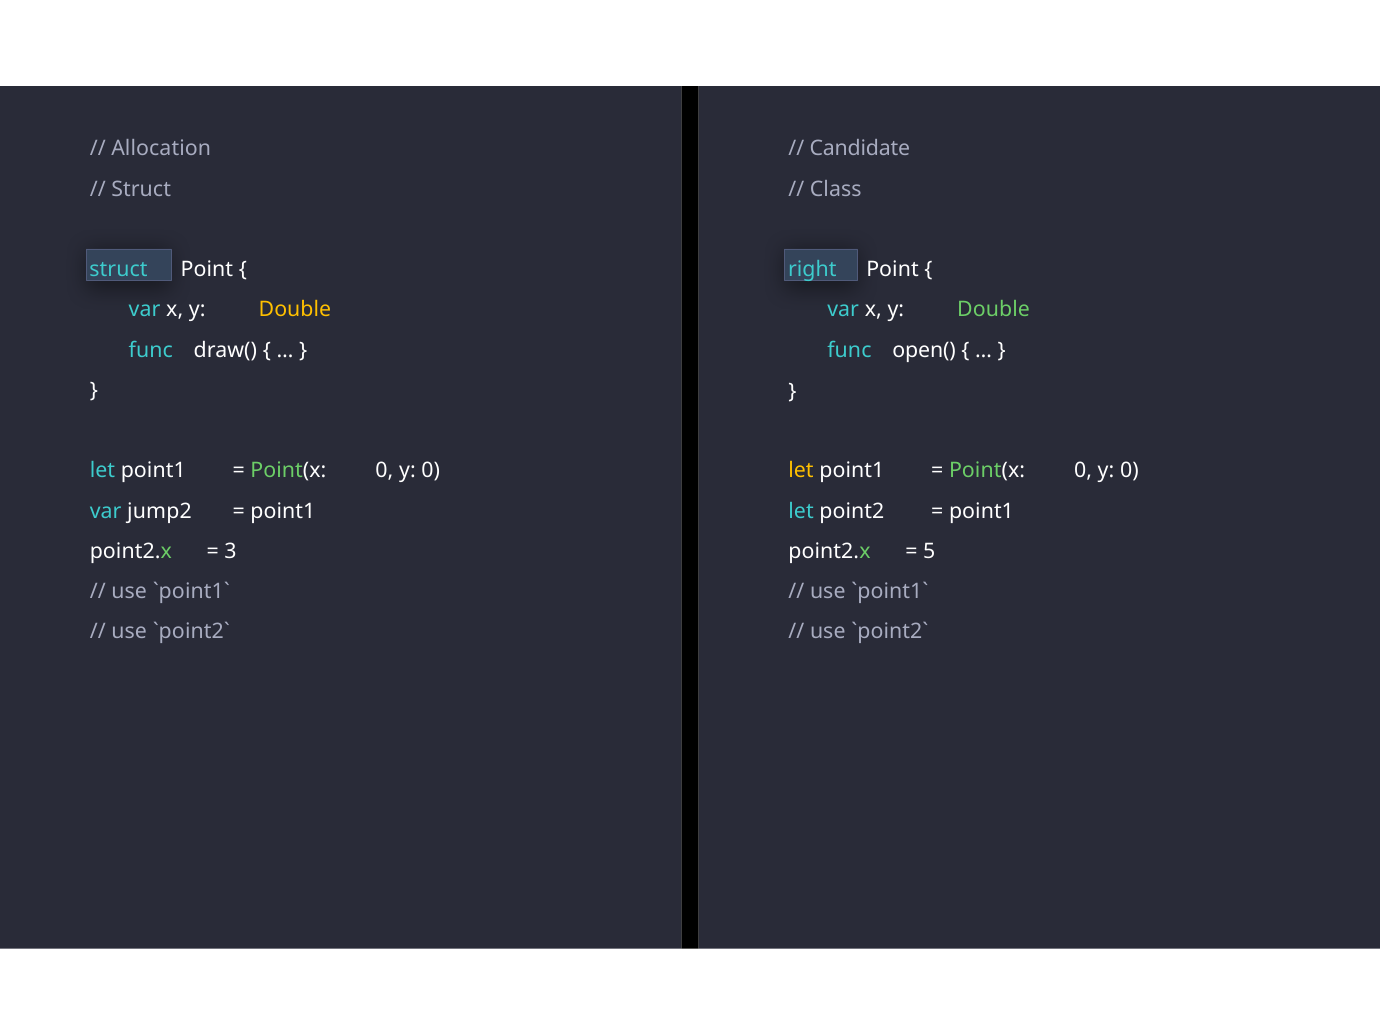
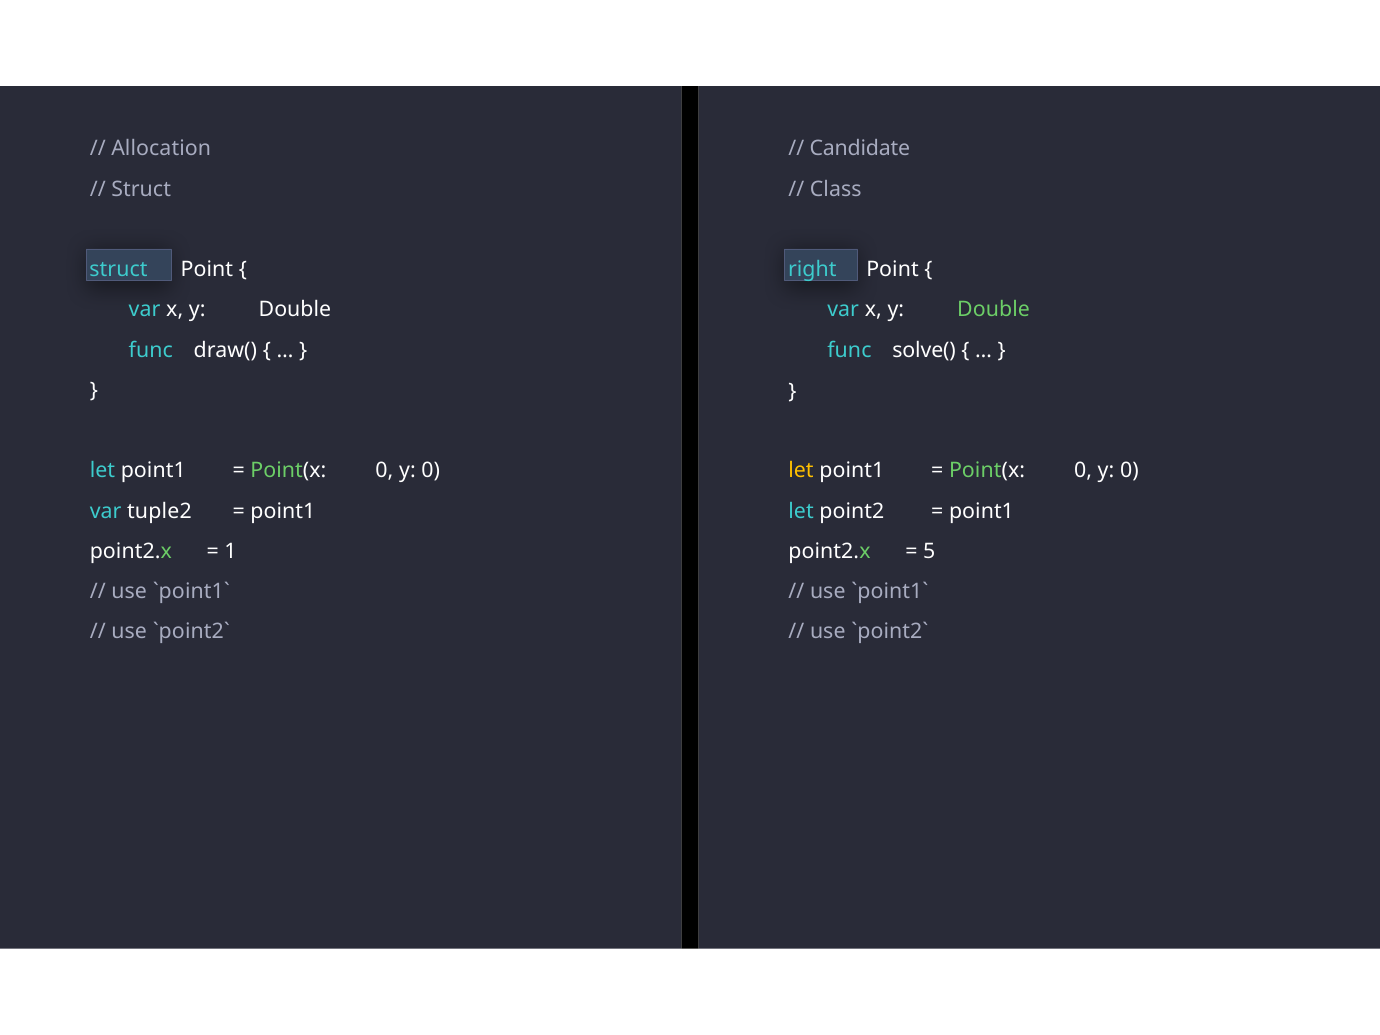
Double colour: yellow -> white (295, 310)
open(: open( -> solve( (924, 350)
jump2: jump2 -> tuple2 (159, 511)
3: 3 -> 1 (231, 551)
